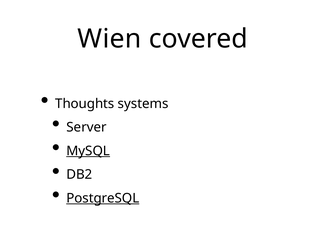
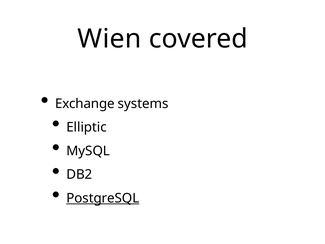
Thoughts: Thoughts -> Exchange (85, 103)
Server: Server -> Elliptic (87, 127)
MySQL underline: present -> none (88, 151)
